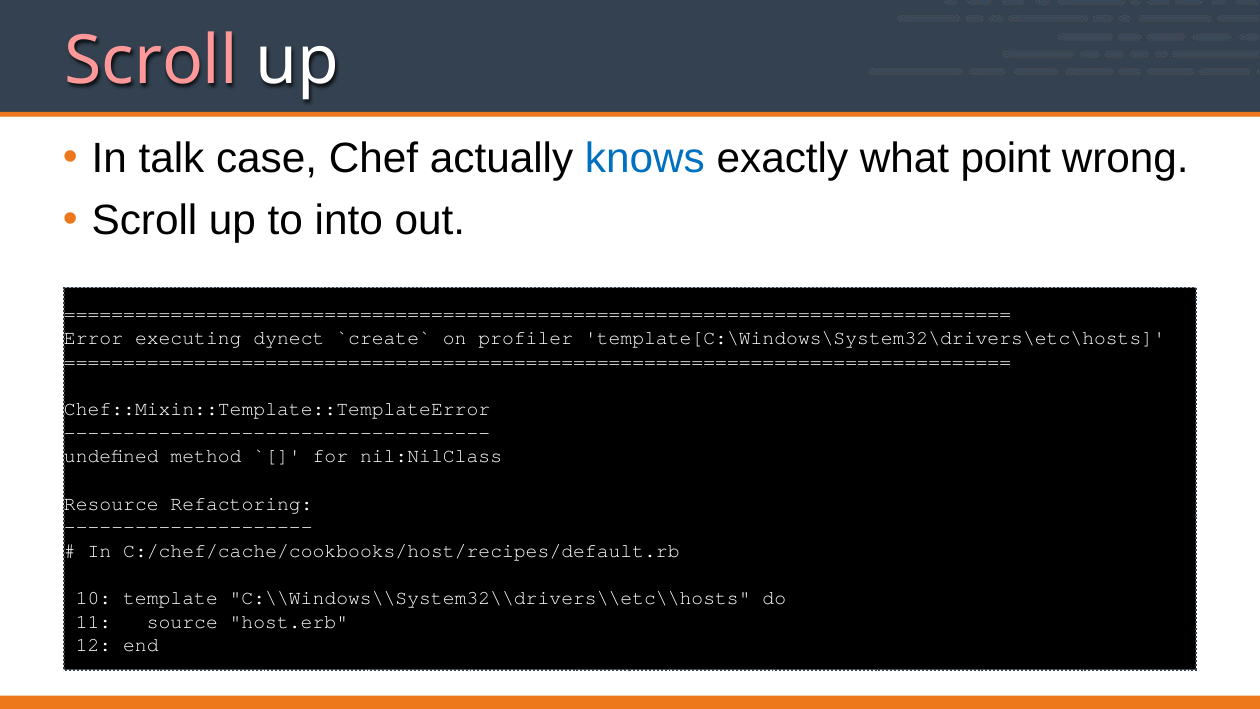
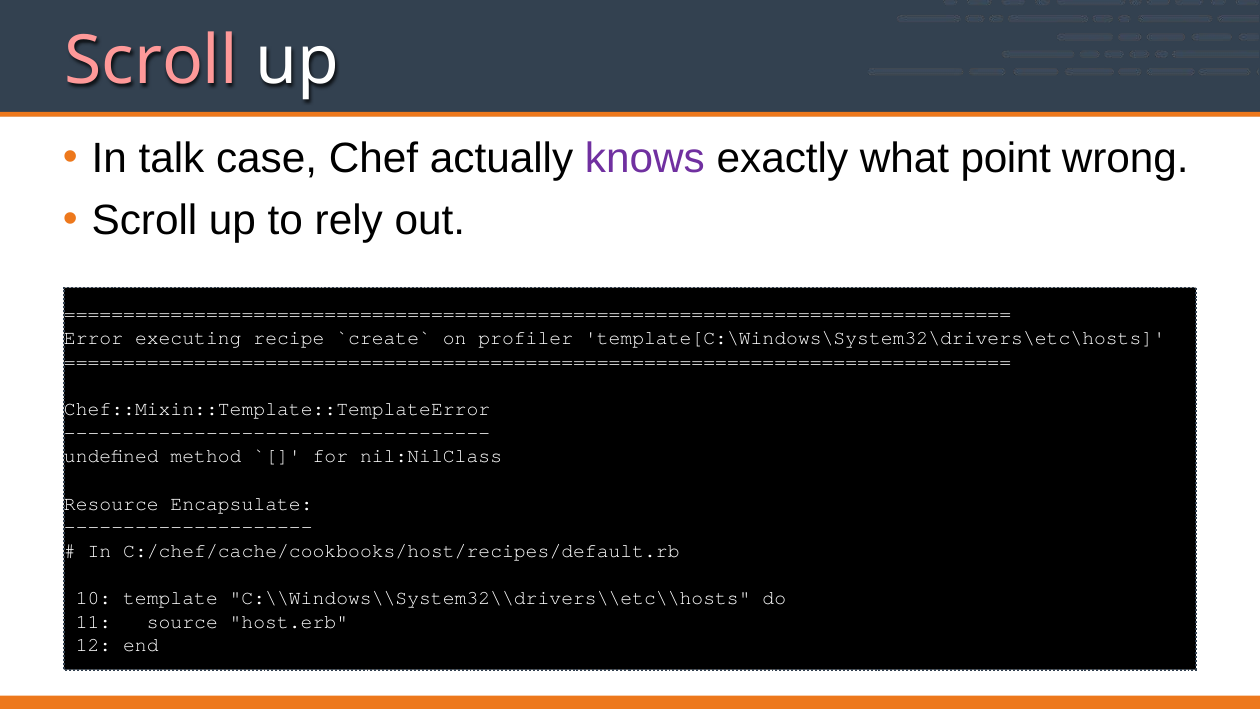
knows colour: blue -> purple (645, 158)
into: into -> rely (349, 221)
dynect: dynect -> recipe (289, 338)
Refactoring: Refactoring -> Encapsulate (242, 503)
